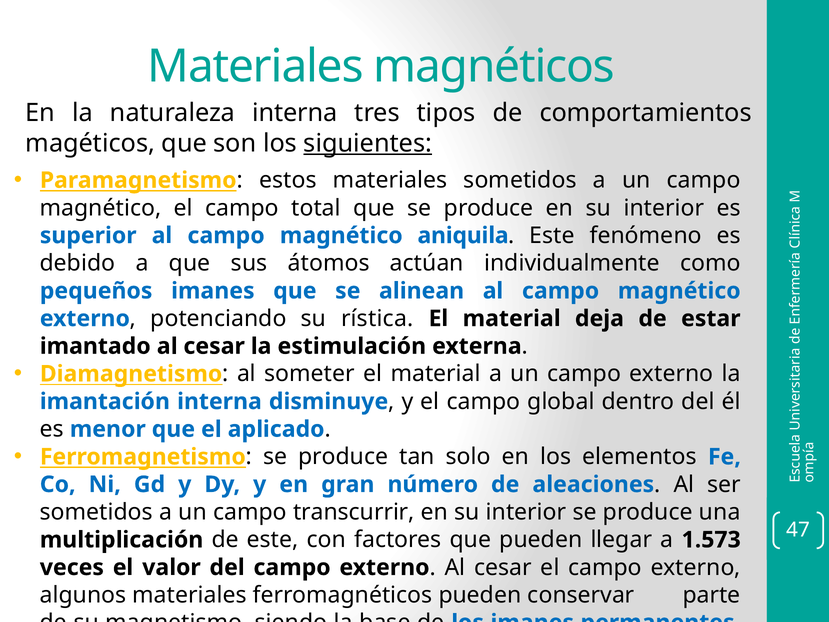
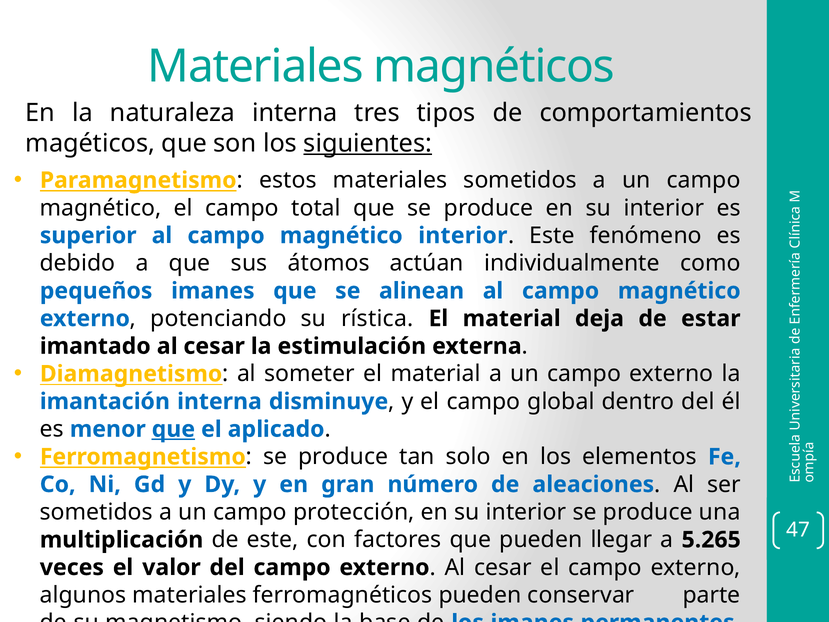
magnético aniquila: aniquila -> interior (463, 235)
que underline: none -> present (173, 429)
transcurrir: transcurrir -> protección (354, 512)
1.573: 1.573 -> 5.265 (711, 540)
